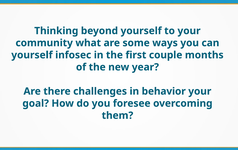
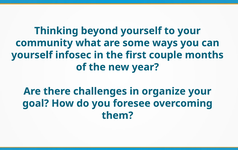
behavior: behavior -> organize (164, 91)
